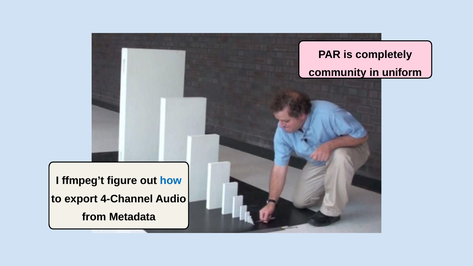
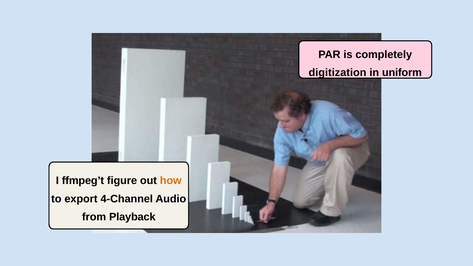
community: community -> digitization (338, 73)
how colour: blue -> orange (171, 181)
Metadata: Metadata -> Playback (132, 217)
